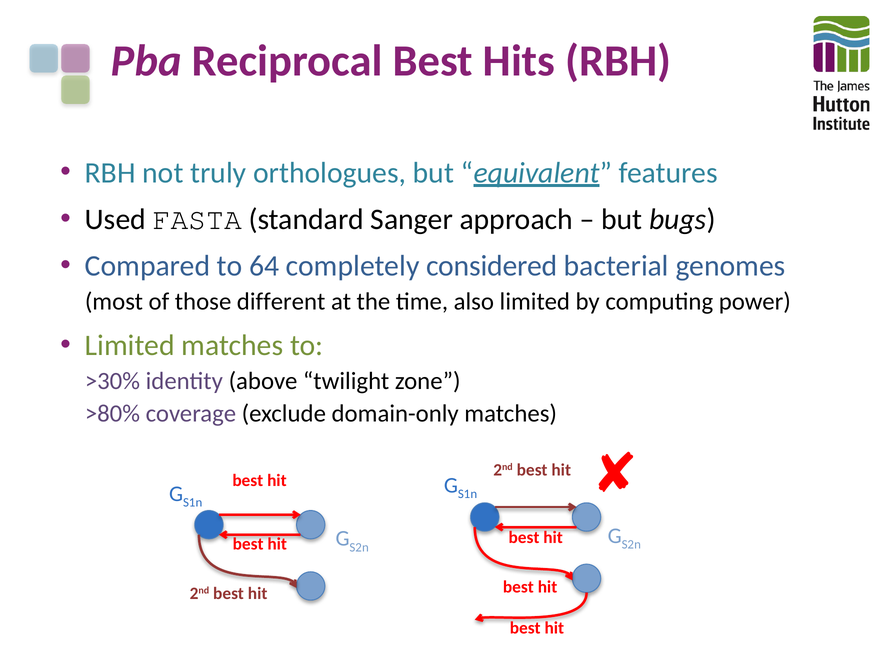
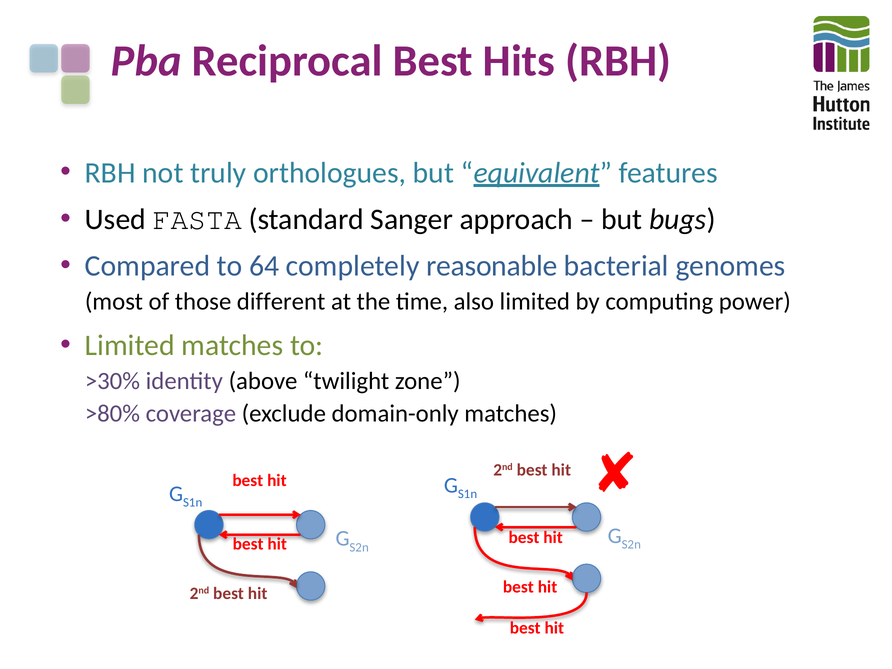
considered: considered -> reasonable (492, 266)
